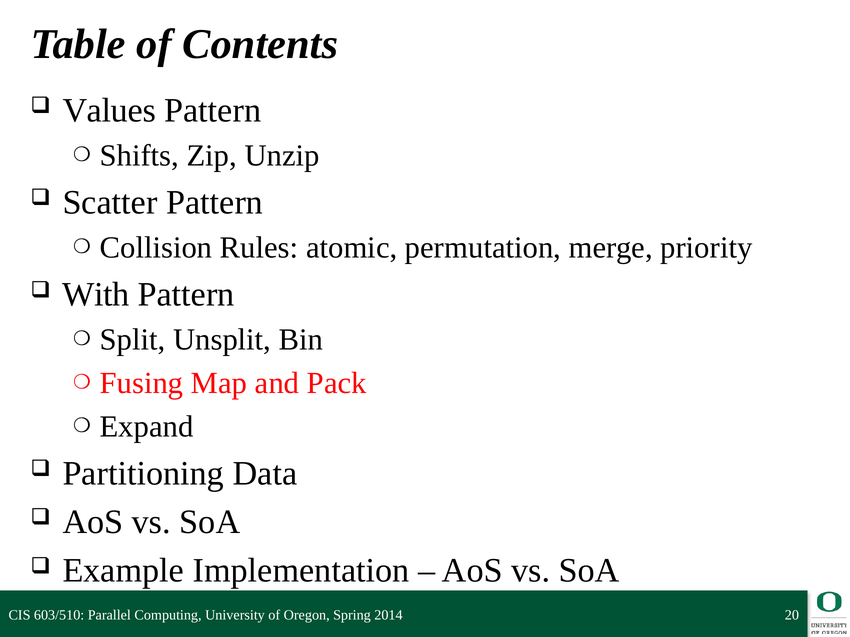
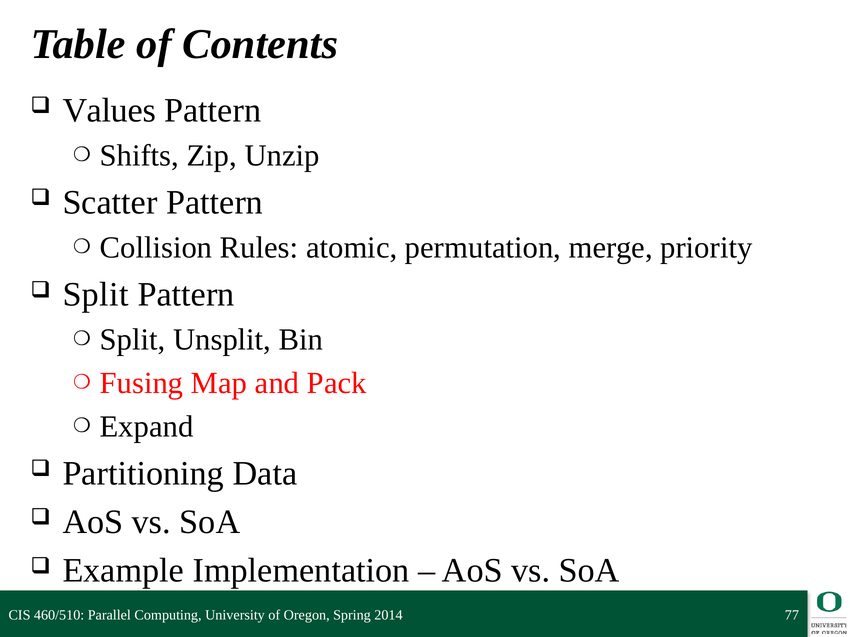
With: With -> Split (96, 295)
603/510: 603/510 -> 460/510 (59, 616)
20: 20 -> 77 (792, 616)
